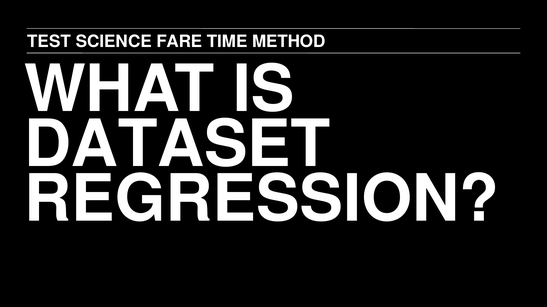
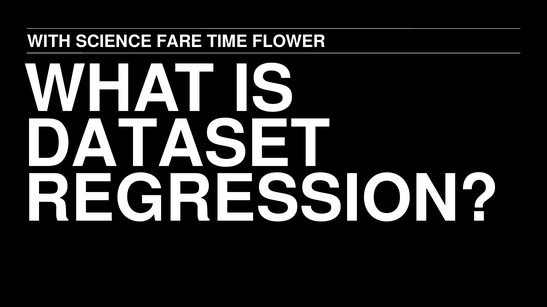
TEST: TEST -> WITH (49, 41)
METHOD: METHOD -> FLOWER (289, 41)
